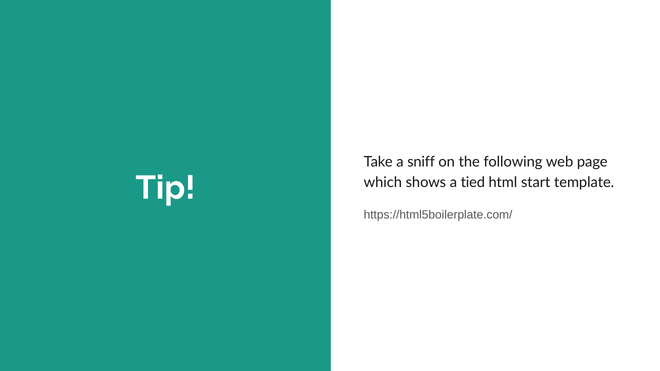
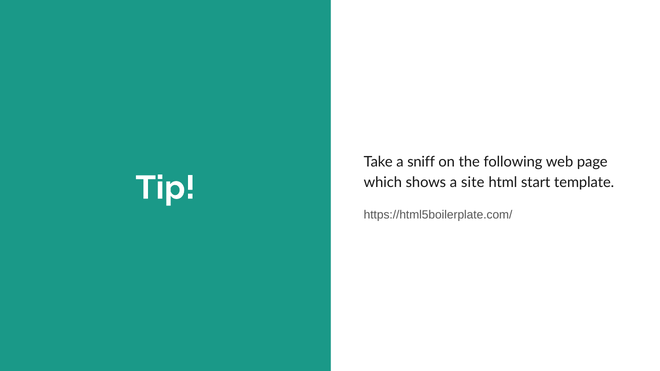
tied: tied -> site (473, 182)
